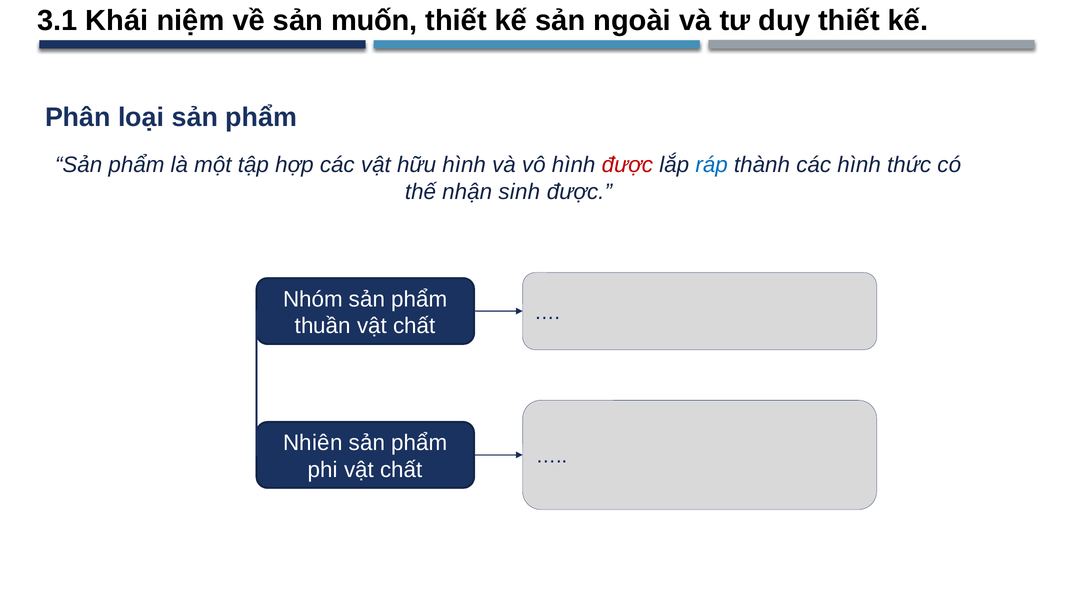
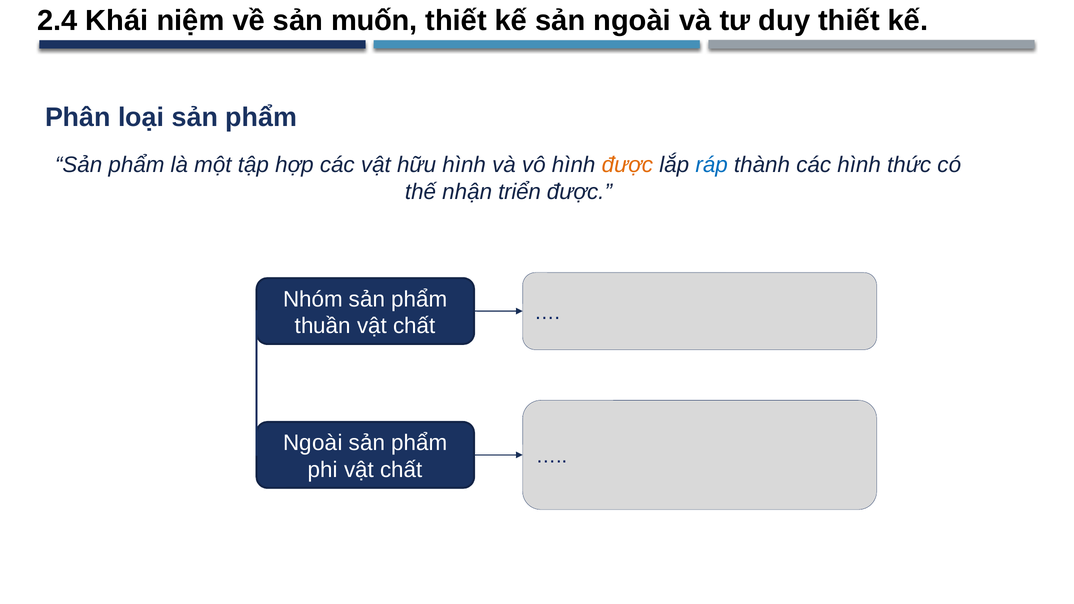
3.1: 3.1 -> 2.4 (57, 21)
được colour: red -> orange (627, 165)
sinh: sinh -> triển (520, 192)
Nhiên: Nhiên -> Ngoài (313, 443)
